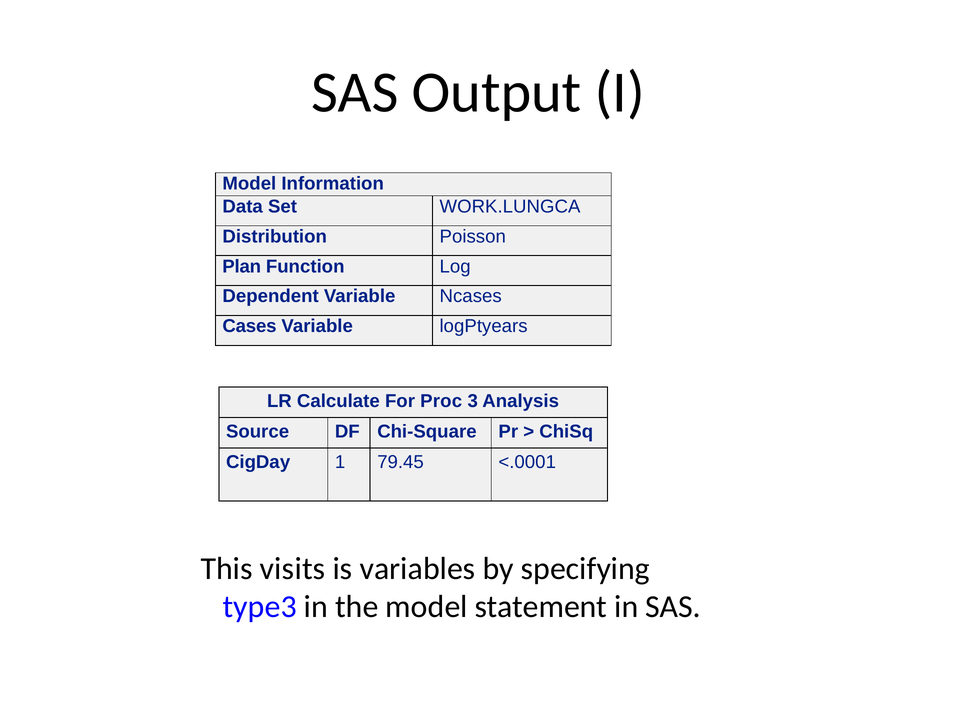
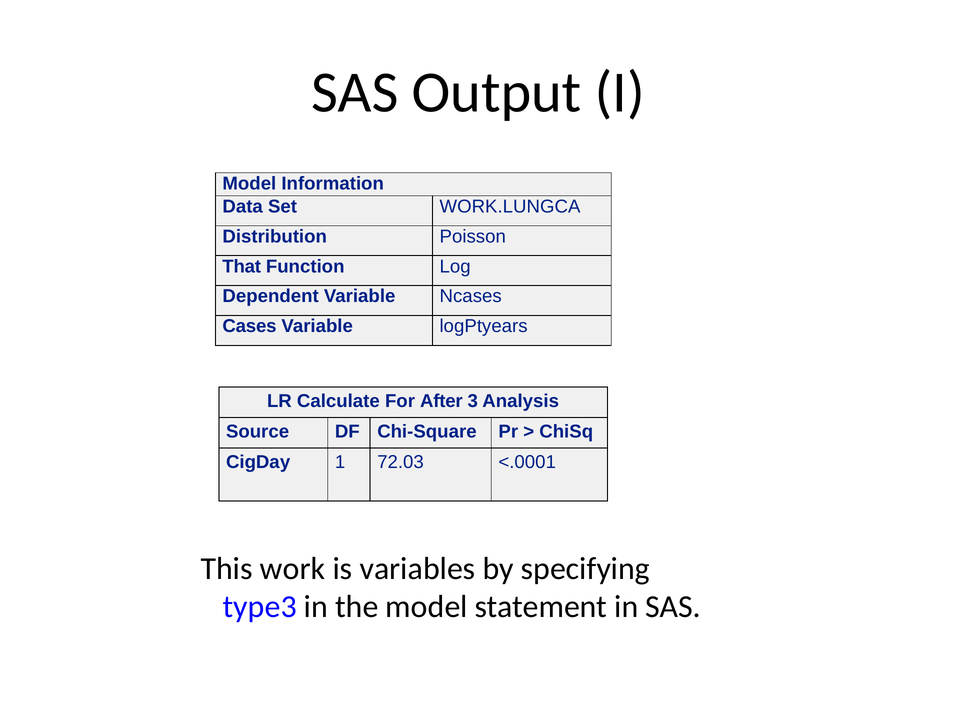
Plan: Plan -> That (242, 266)
Proc: Proc -> After (441, 401)
79.45: 79.45 -> 72.03 (401, 462)
visits: visits -> work (293, 568)
